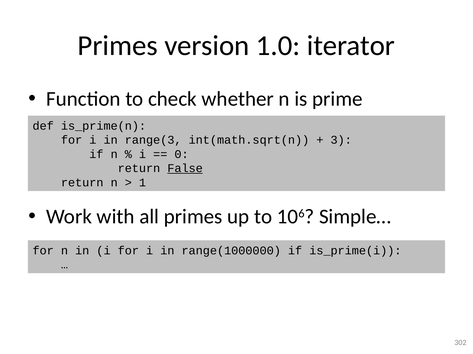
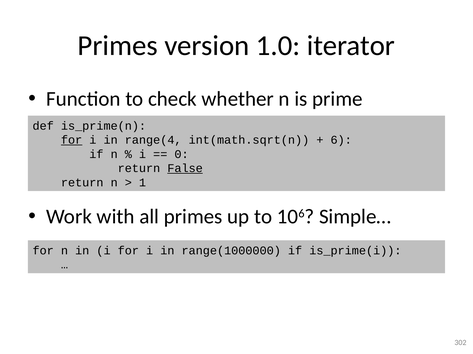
for underline: none -> present (72, 140)
range(3: range(3 -> range(4 (153, 140)
3: 3 -> 6 (341, 140)
